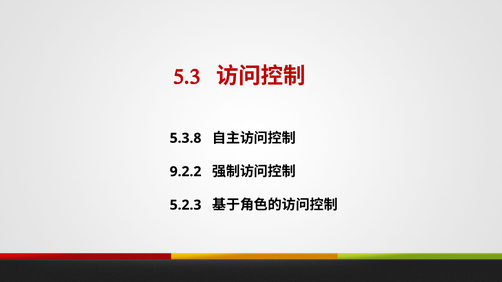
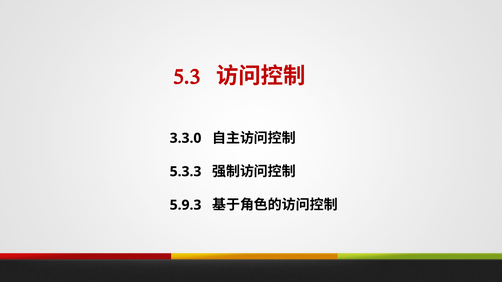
5.3.8: 5.3.8 -> 3.3.0 (186, 138)
9.2.2: 9.2.2 -> 5.3.3 (186, 172)
5.2.3: 5.2.3 -> 5.9.3 (186, 205)
